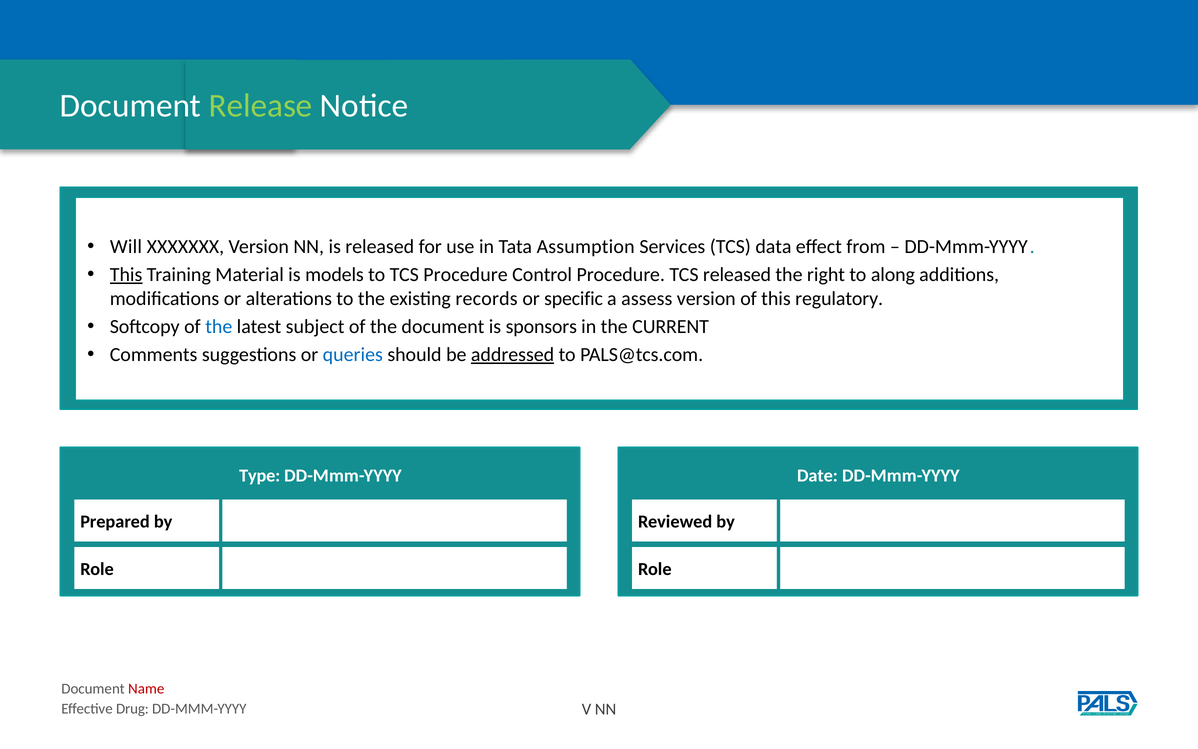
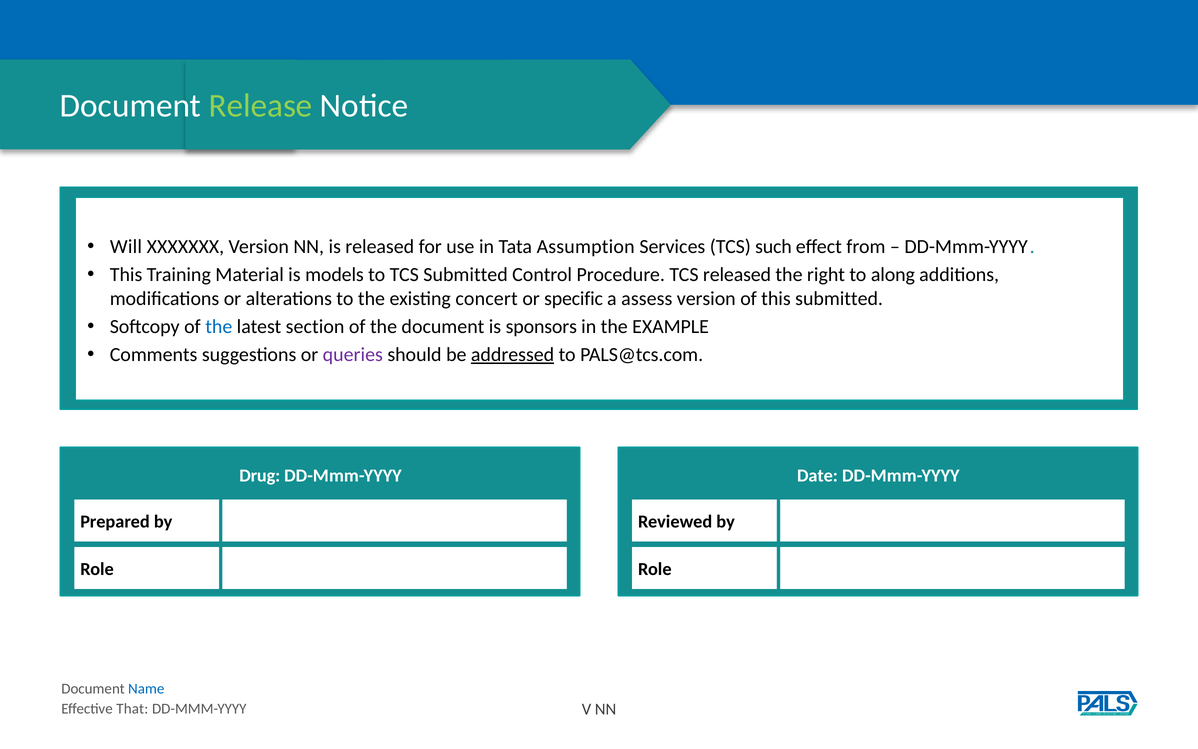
data: data -> such (773, 247)
This underline: present -> none (126, 275)
TCS Procedure: Procedure -> Submitted (466, 275)
records: records -> concert (487, 299)
this regulatory: regulatory -> submitted (839, 299)
subject: subject -> section (315, 327)
CURRENT: CURRENT -> EXAMPLE (671, 327)
queries colour: blue -> purple (353, 355)
Type: Type -> Drug (260, 476)
Name colour: red -> blue (146, 689)
Drug: Drug -> That (132, 709)
